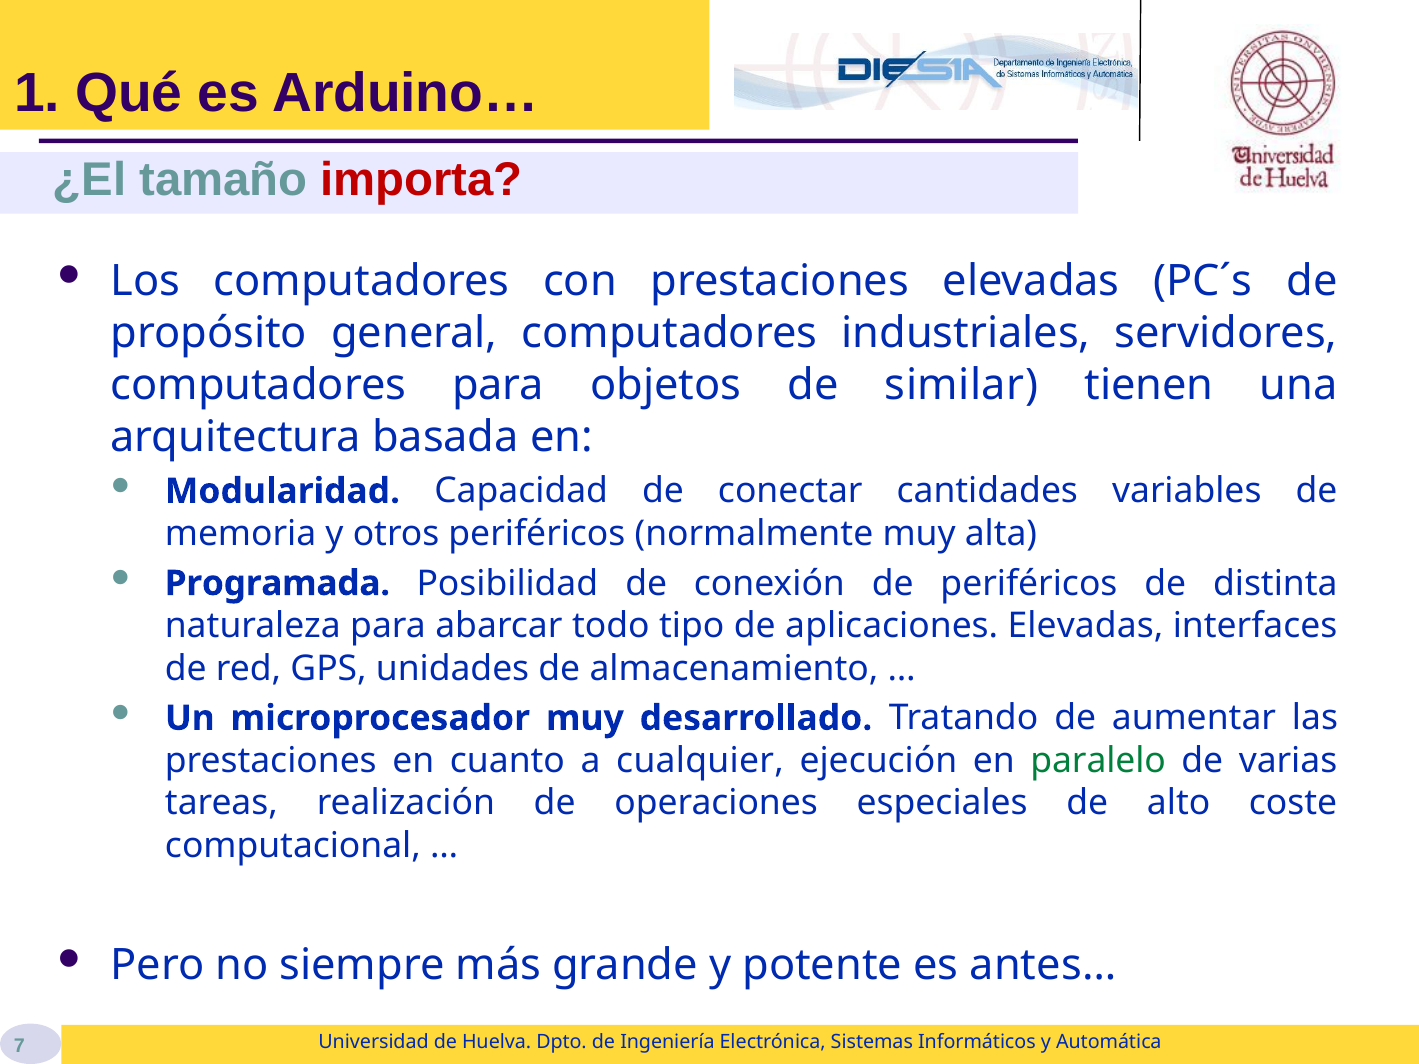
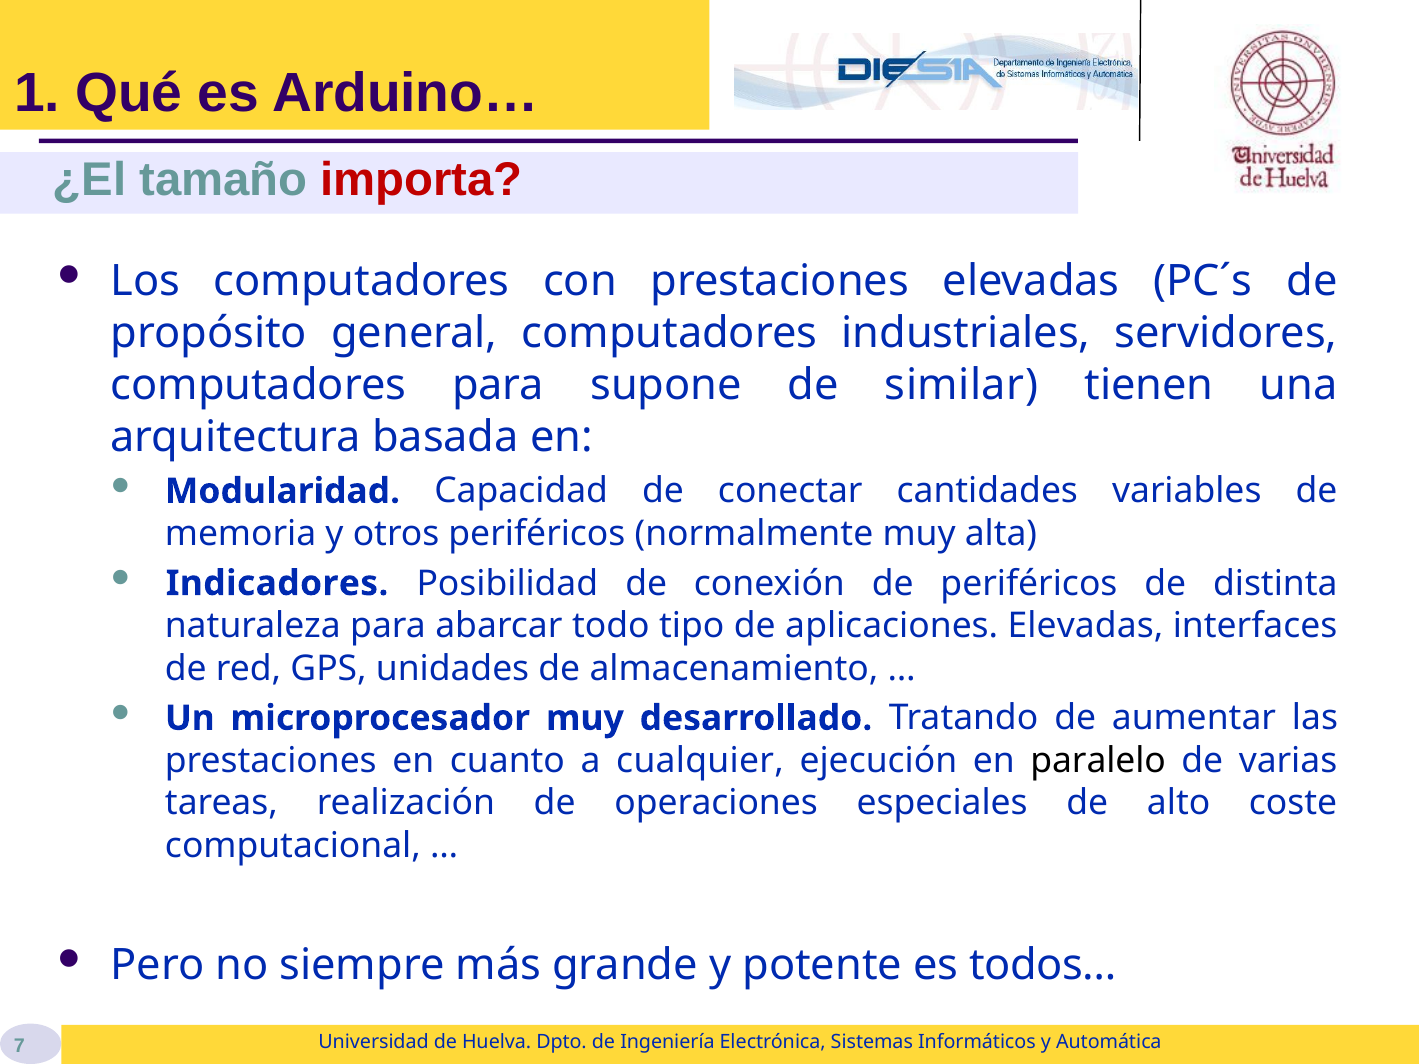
objetos: objetos -> supone (666, 385)
Programada: Programada -> Indicadores (277, 583)
paralelo colour: green -> black (1098, 761)
antes…: antes… -> todos… (1043, 965)
